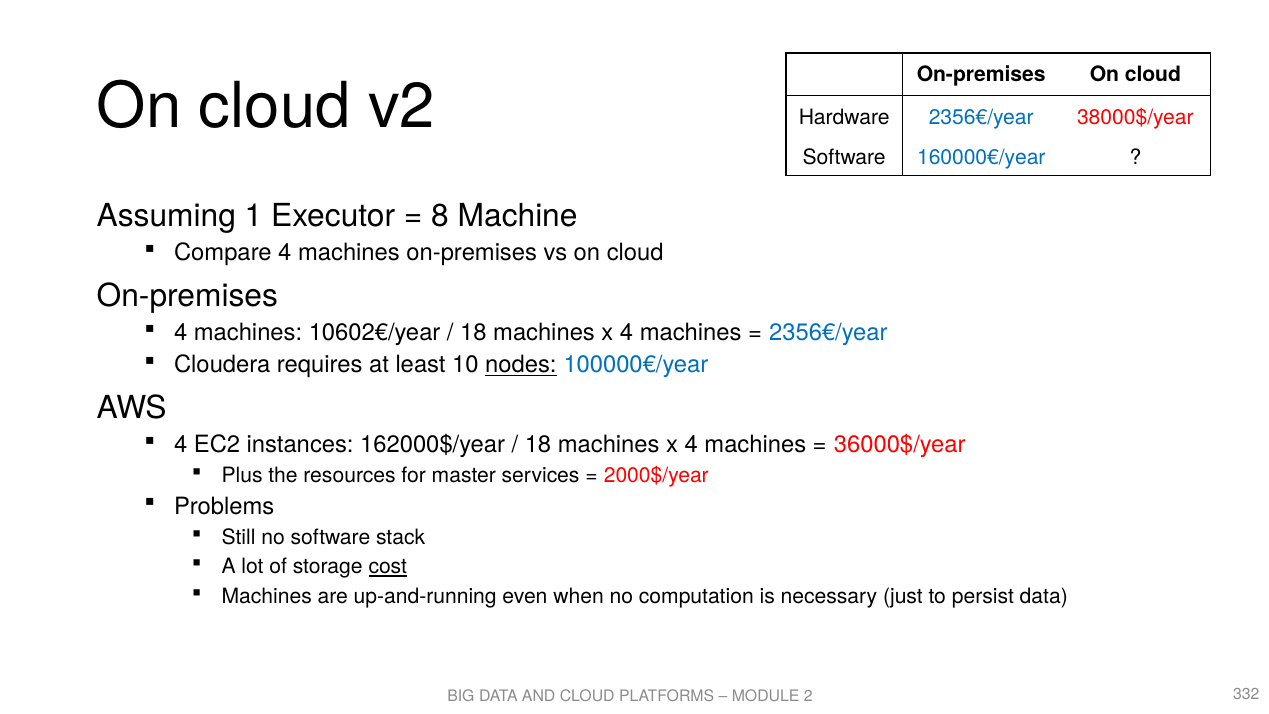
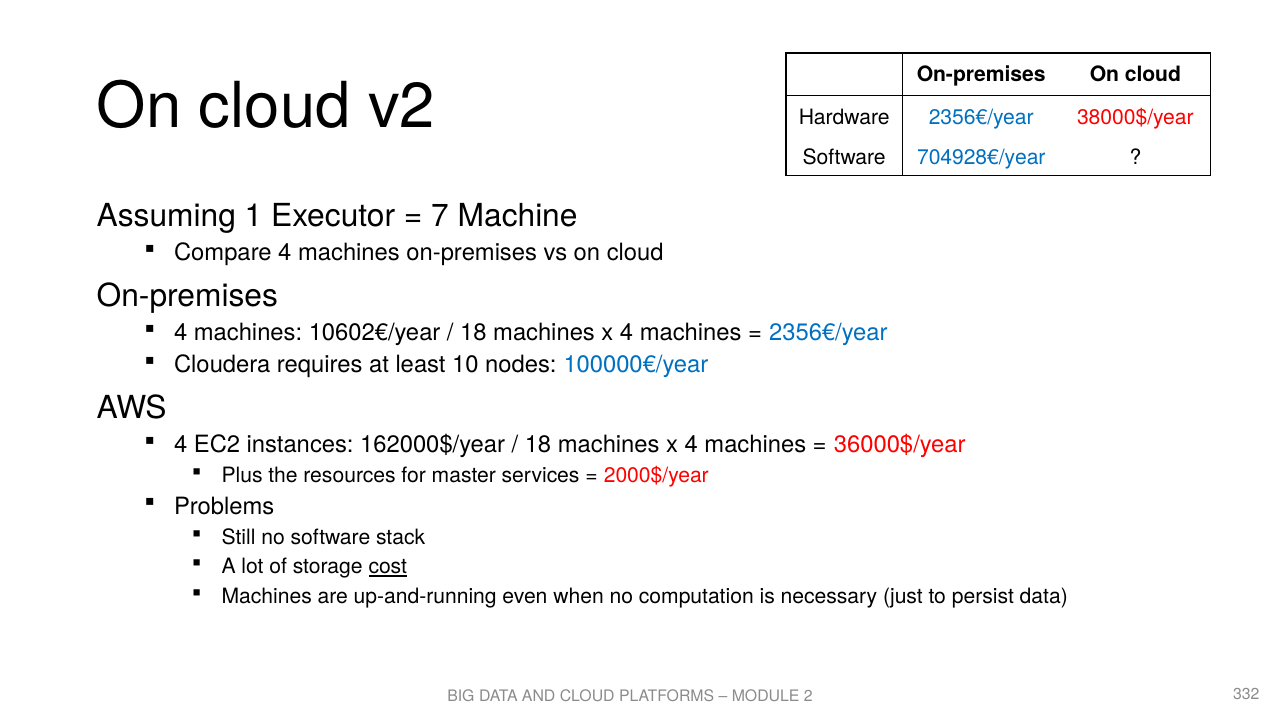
160000€/year: 160000€/year -> 704928€/year (981, 157)
8: 8 -> 7 (440, 216)
nodes underline: present -> none (521, 365)
